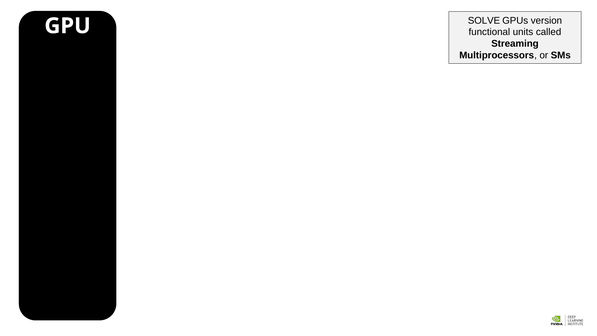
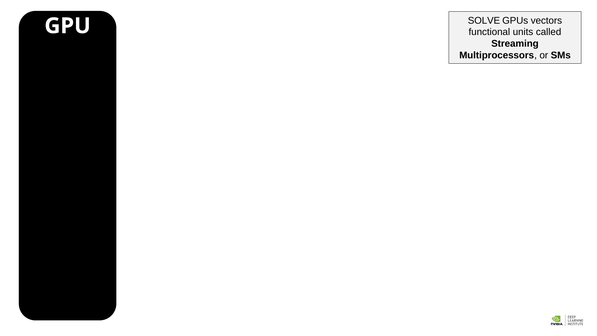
version: version -> vectors (546, 20)
